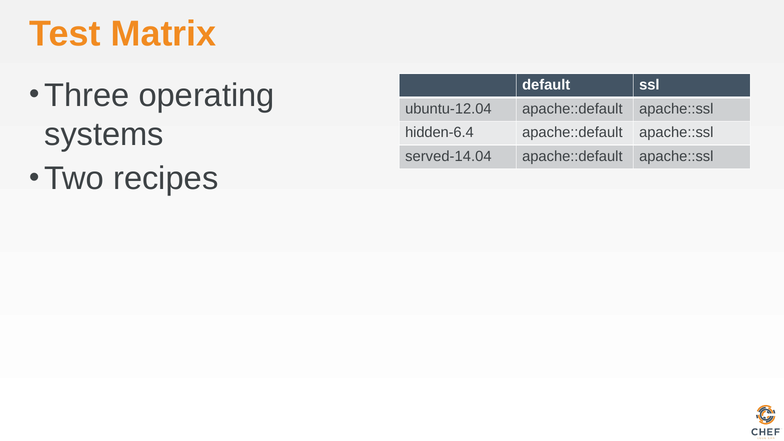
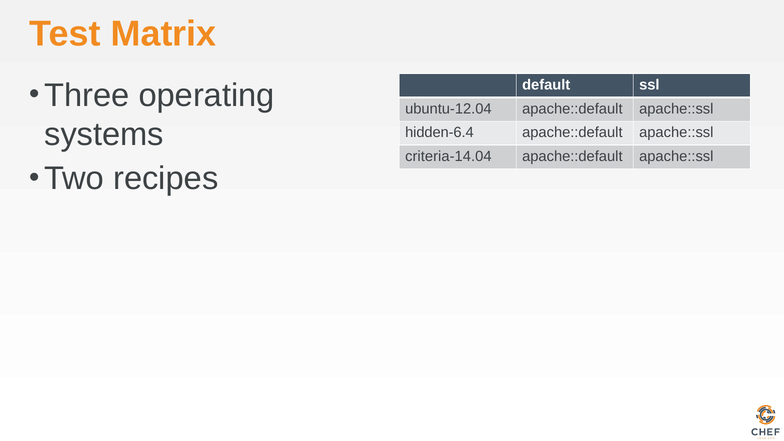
served-14.04: served-14.04 -> criteria-14.04 (448, 156)
